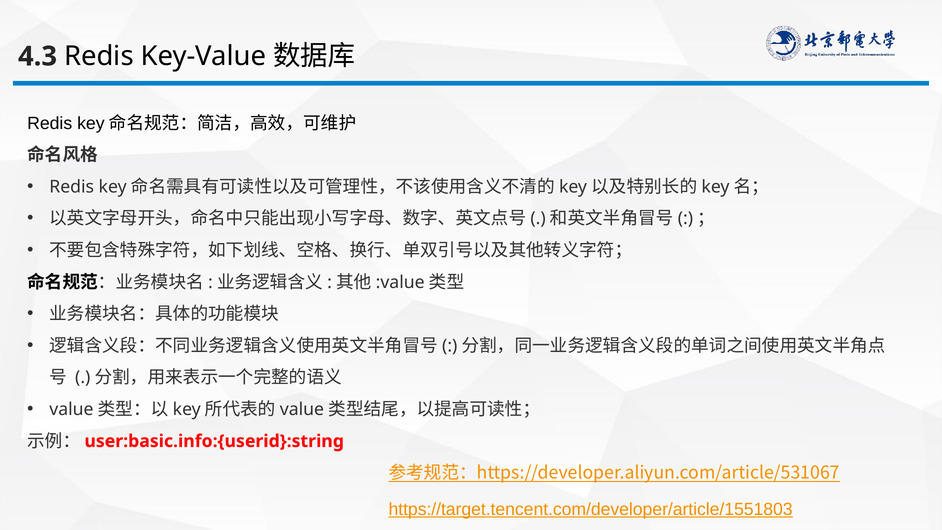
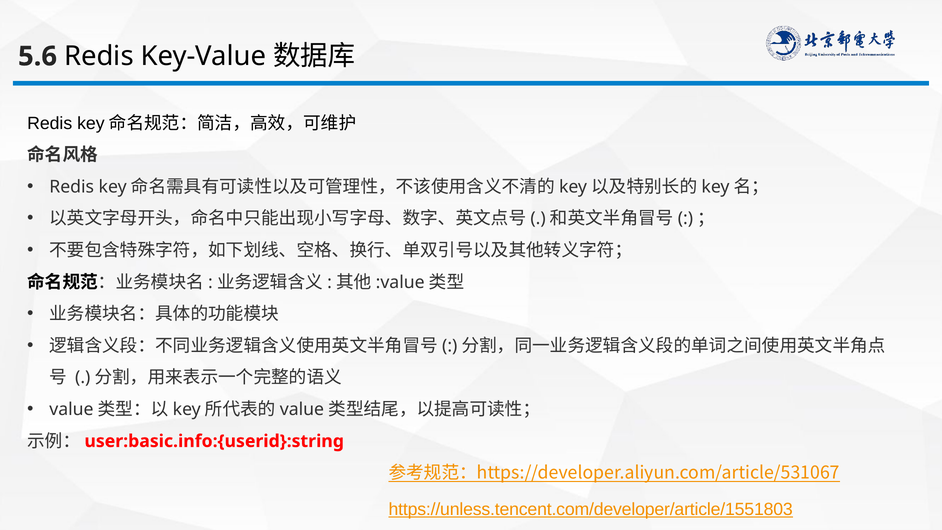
4.3: 4.3 -> 5.6 (38, 56)
https://target.tencent.com/developer/article/1551803: https://target.tencent.com/developer/article/1551803 -> https://unless.tencent.com/developer/article/1551803 (591, 509)
